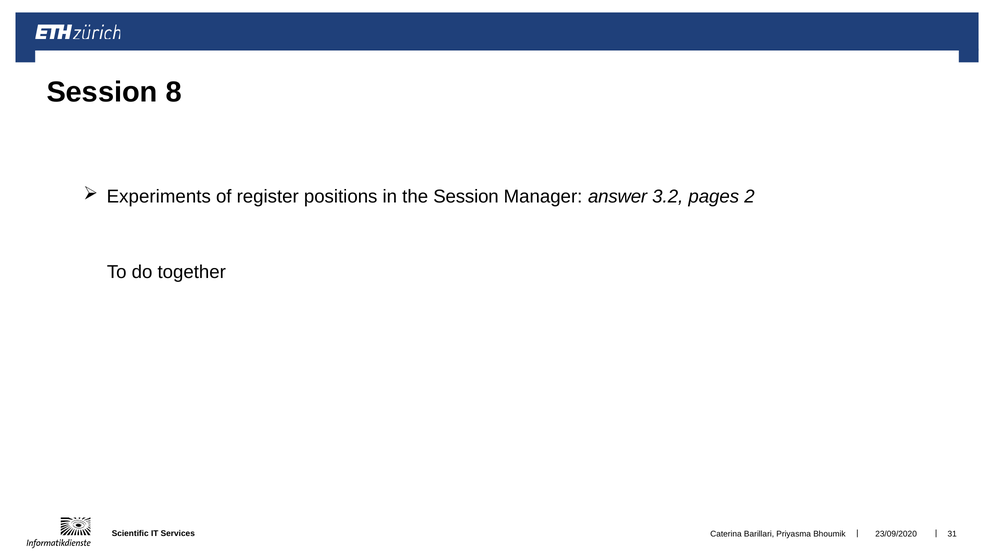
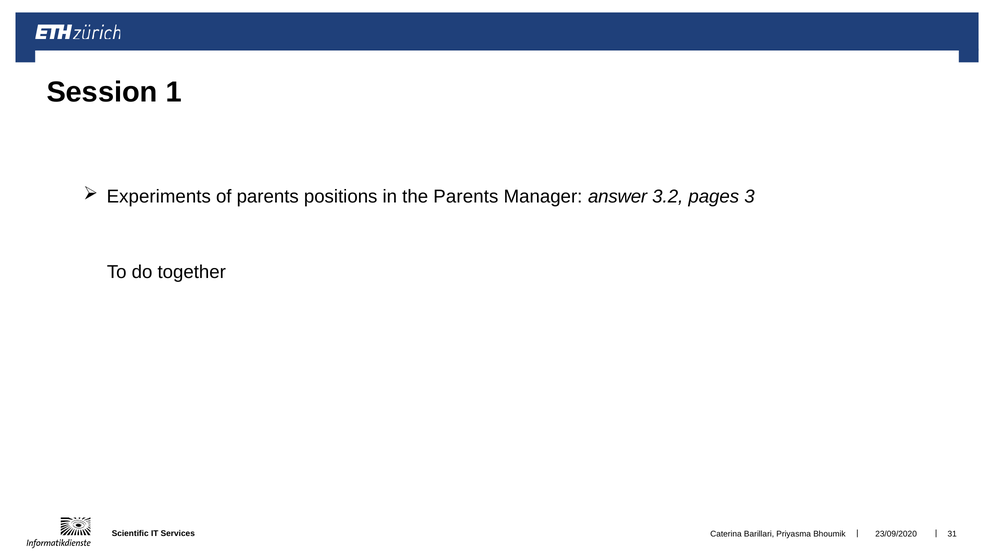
8: 8 -> 1 (174, 92)
of register: register -> parents (268, 197)
the Session: Session -> Parents (466, 197)
2: 2 -> 3 (750, 197)
